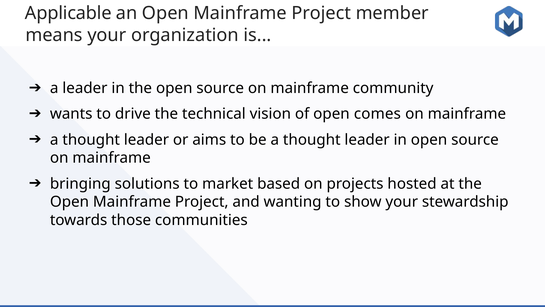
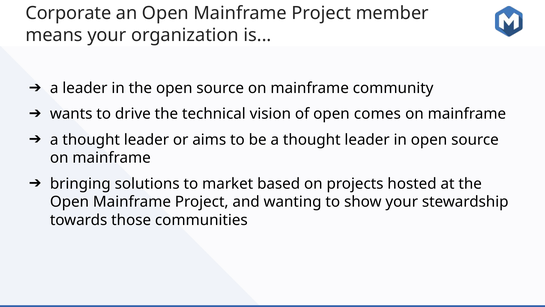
Applicable: Applicable -> Corporate (68, 13)
